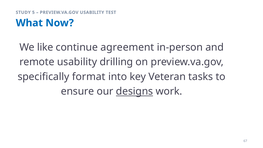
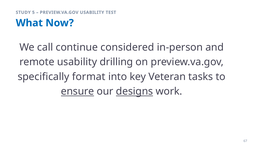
like: like -> call (45, 47)
agreement: agreement -> considered (127, 47)
ensure underline: none -> present (77, 91)
